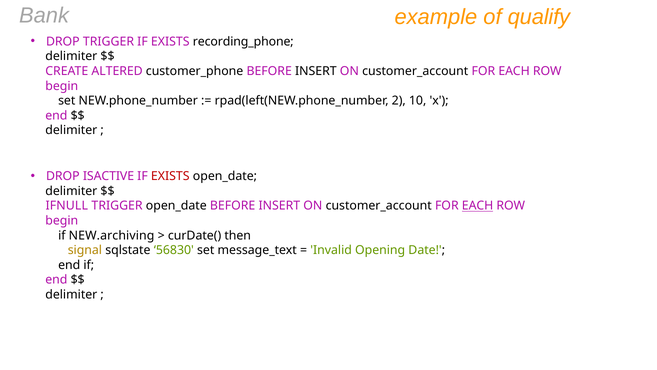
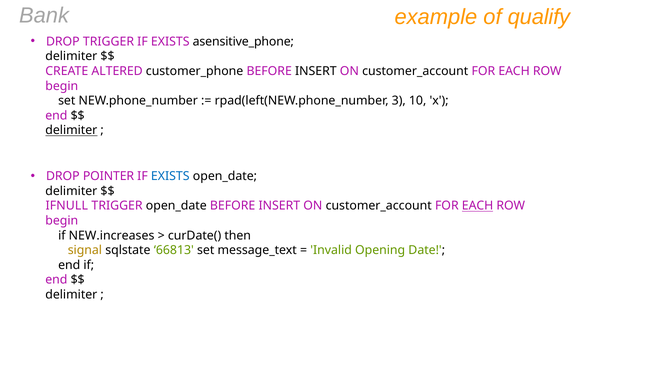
recording_phone: recording_phone -> asensitive_phone (243, 42)
2: 2 -> 3 (399, 101)
delimiter underline: none -> present (71, 130)
ISACTIVE: ISACTIVE -> POINTER (109, 176)
EXISTS colour: red -> blue (170, 176)
NEW.archiving: NEW.archiving -> NEW.increases (112, 235)
56830: 56830 -> 66813 (174, 250)
